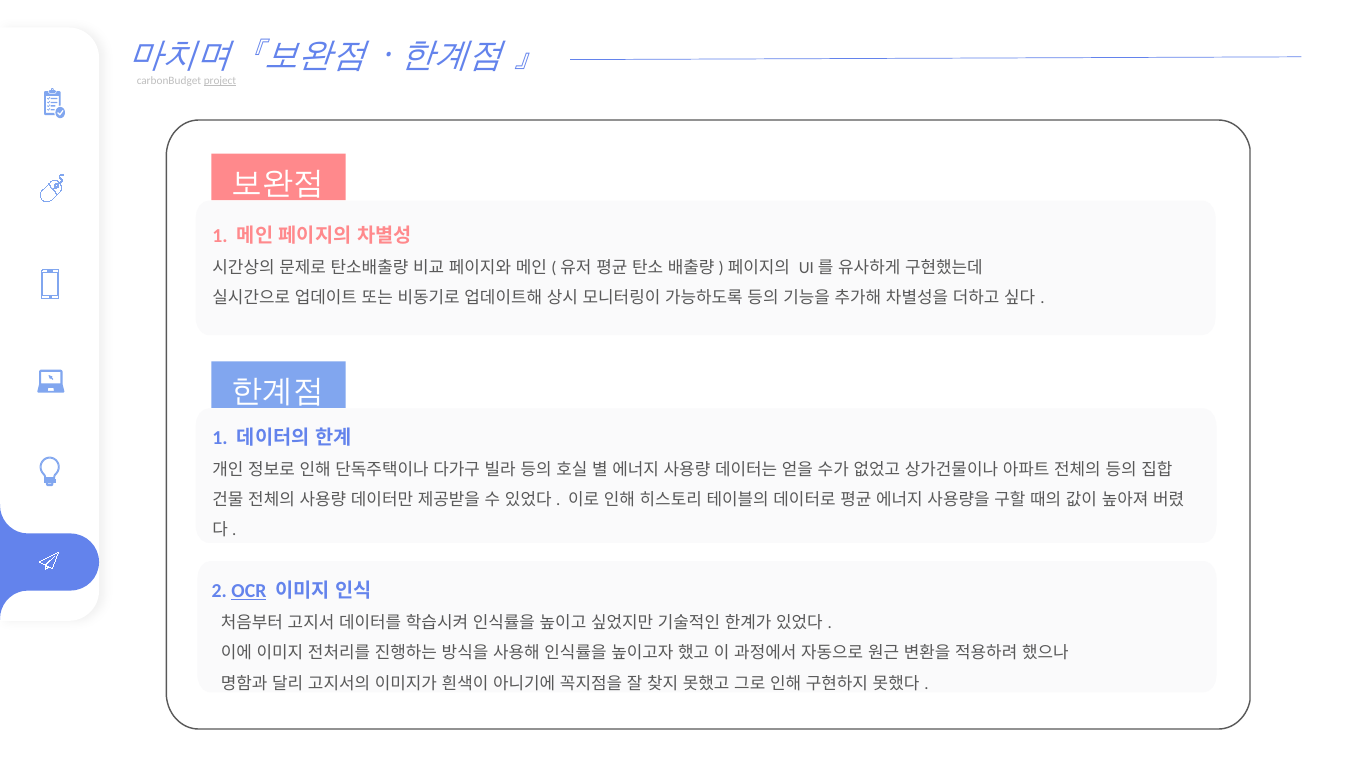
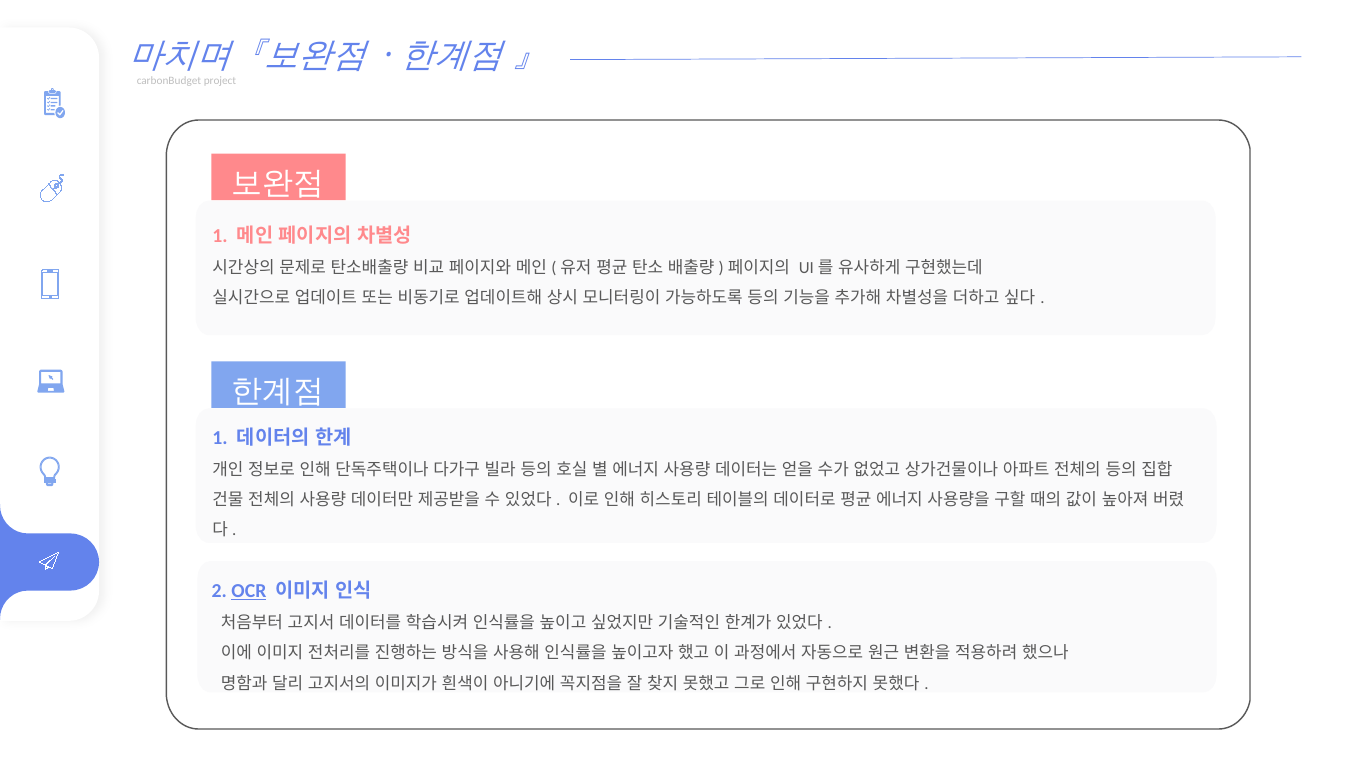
project underline: present -> none (220, 81)
